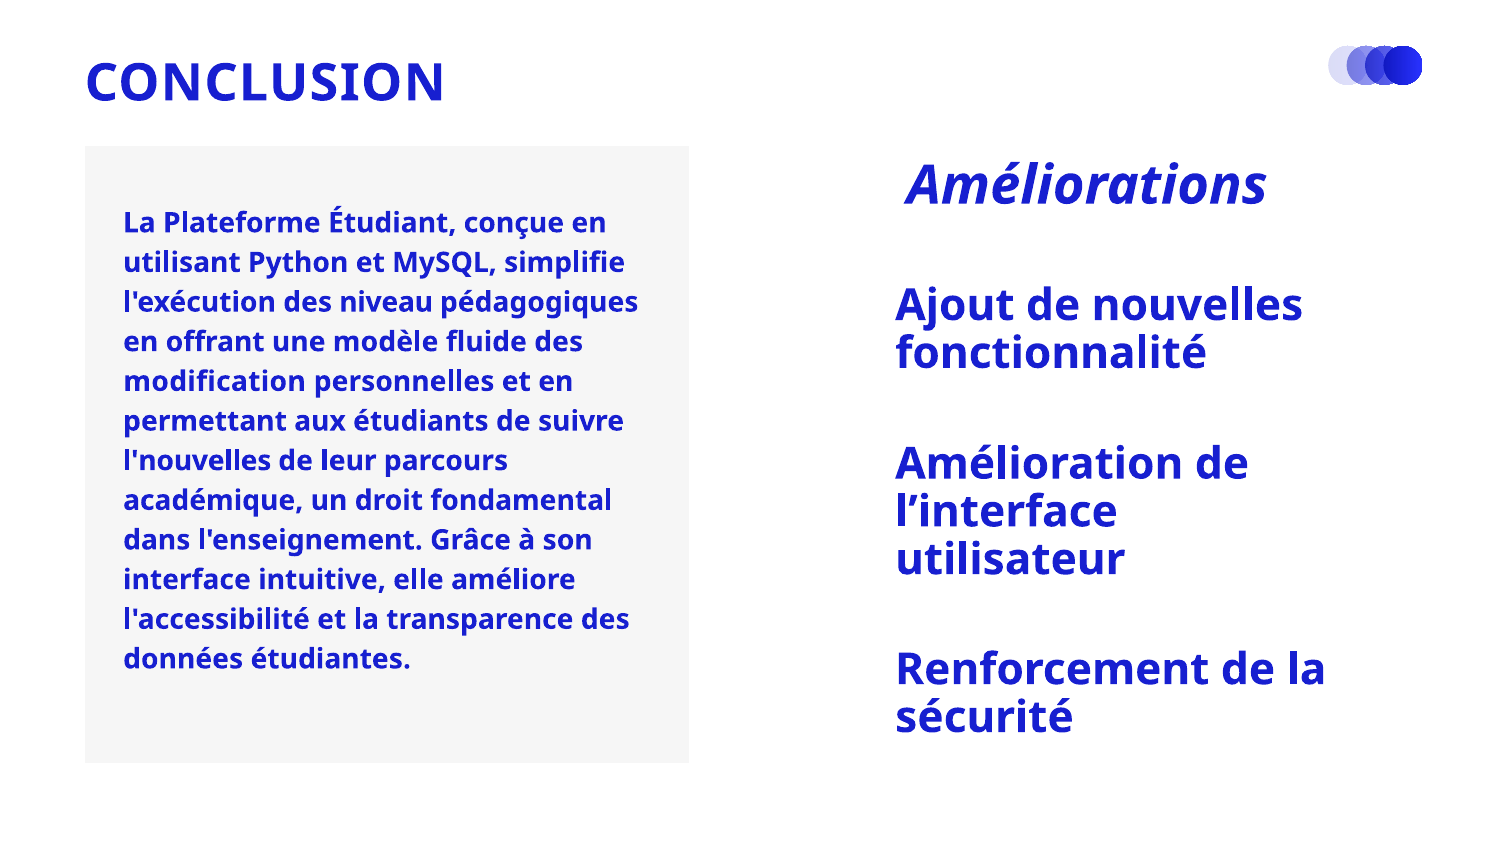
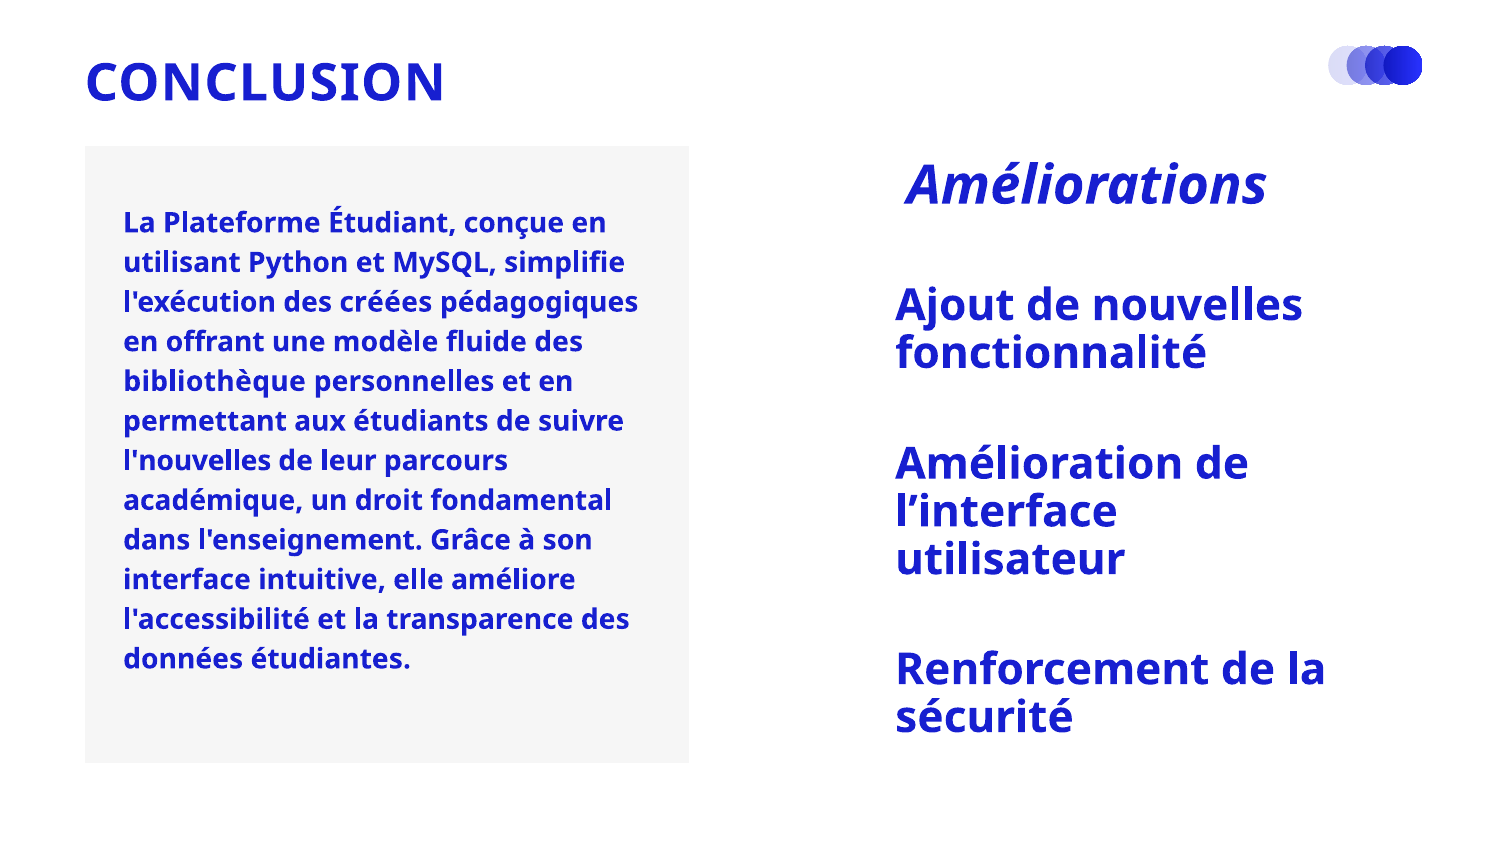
niveau: niveau -> créées (386, 302)
modification: modification -> bibliothèque (215, 381)
